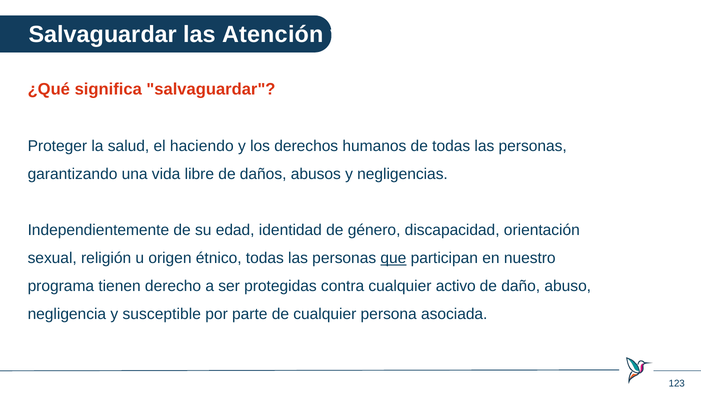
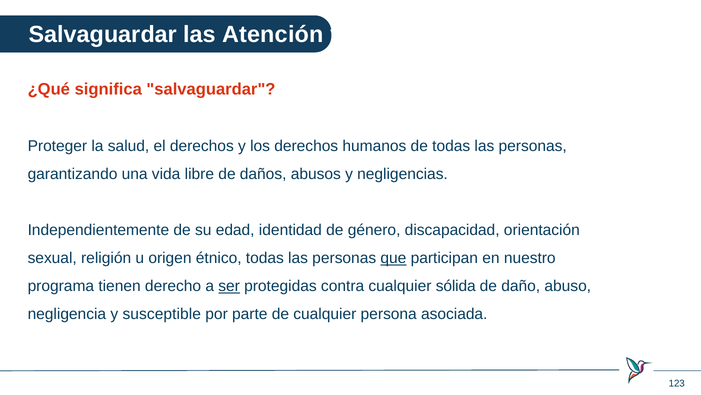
el haciendo: haciendo -> derechos (202, 146)
ser underline: none -> present (229, 286)
activo: activo -> sólida (456, 286)
